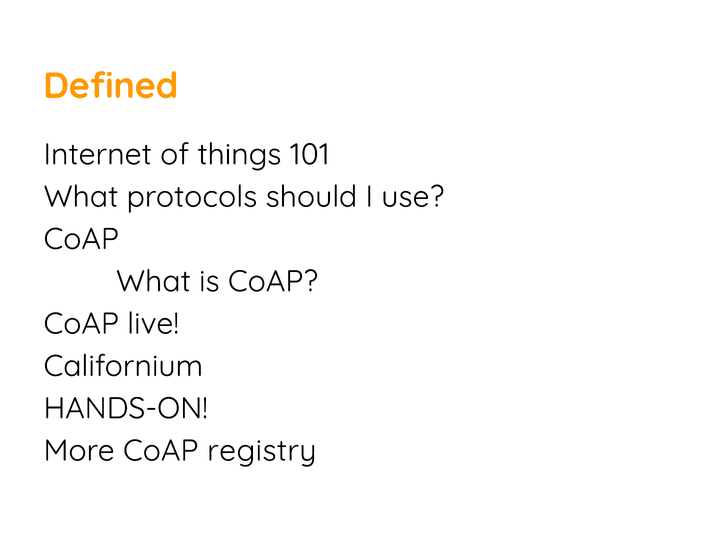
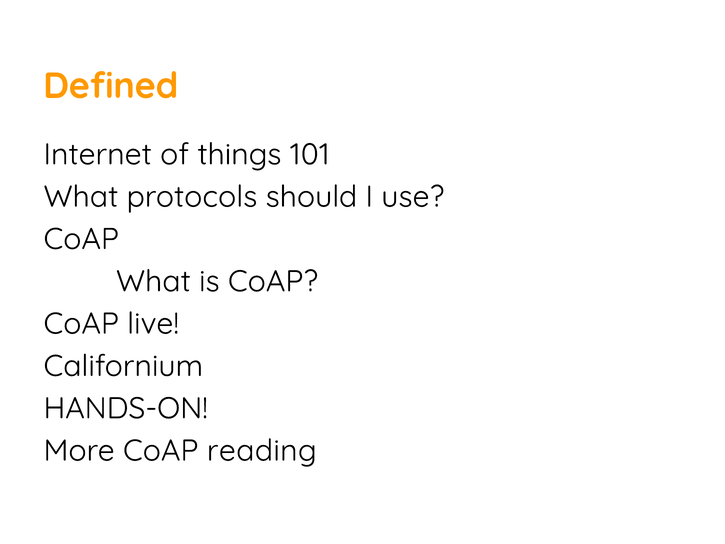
registry: registry -> reading (262, 450)
